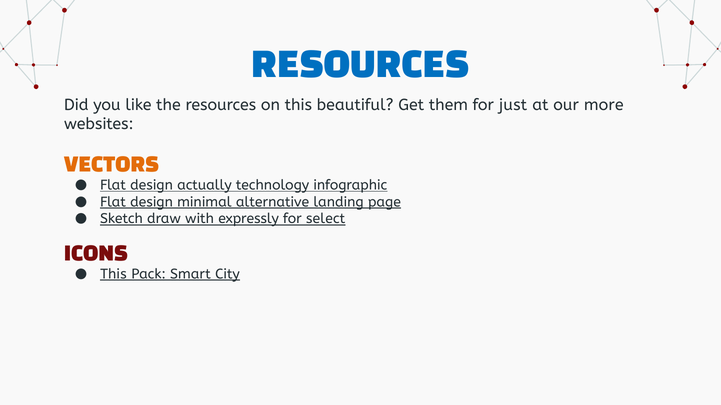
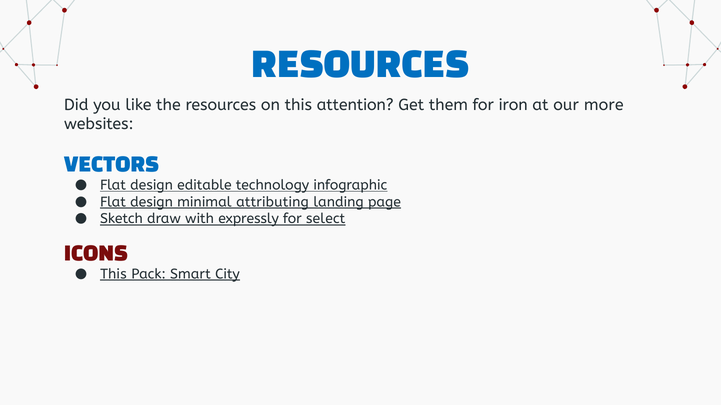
beautiful: beautiful -> attention (355, 105)
just: just -> iron (513, 105)
VECTORS colour: orange -> blue (112, 165)
actually: actually -> editable (204, 185)
alternative: alternative -> attributing (272, 202)
